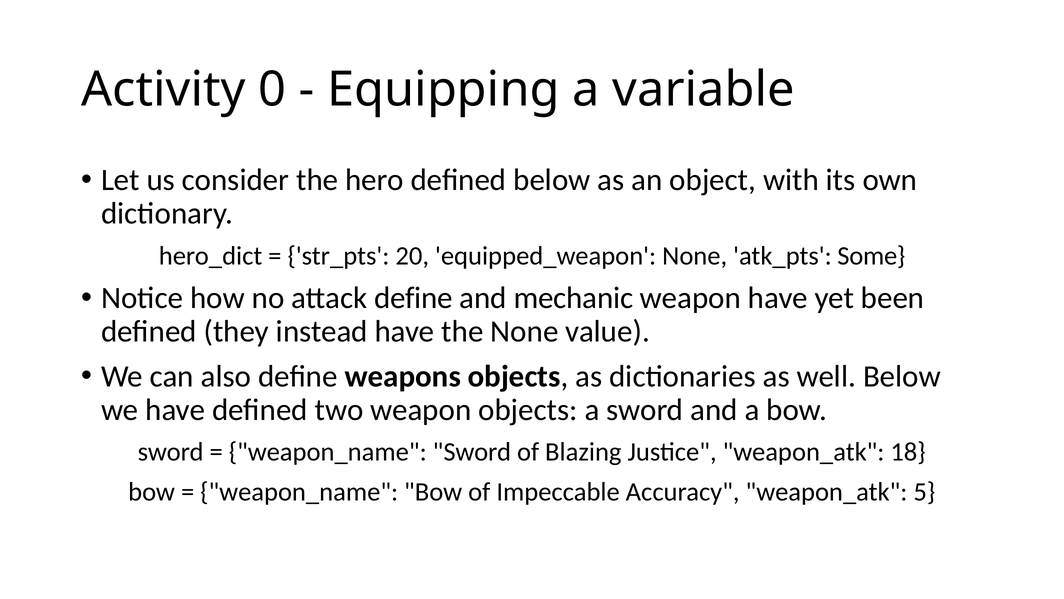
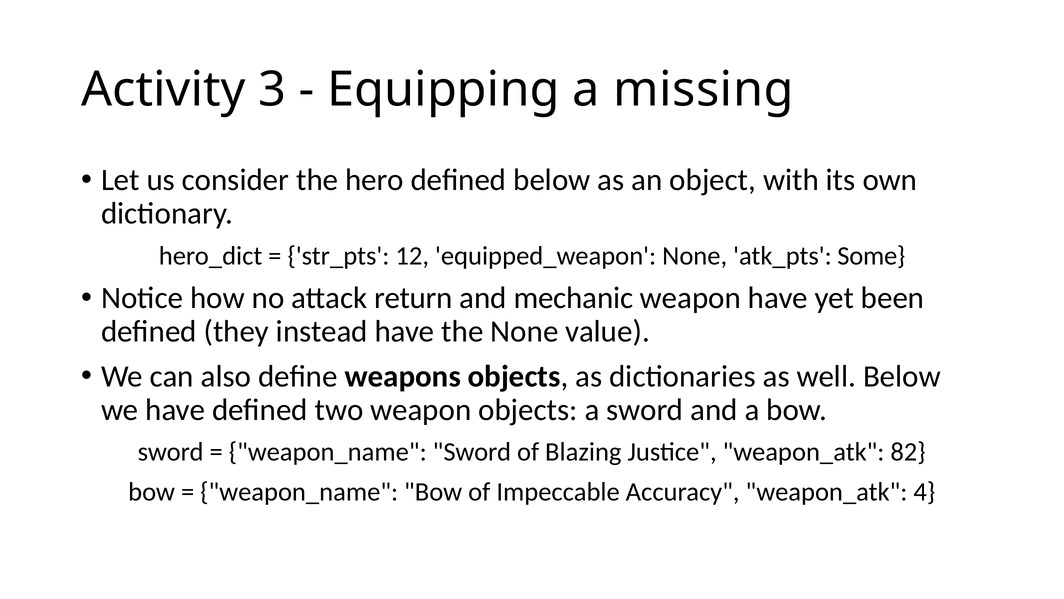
0: 0 -> 3 (272, 89)
variable: variable -> missing (703, 89)
20: 20 -> 12 (412, 256)
attack define: define -> return (413, 298)
18: 18 -> 82 (908, 452)
5: 5 -> 4 (924, 492)
